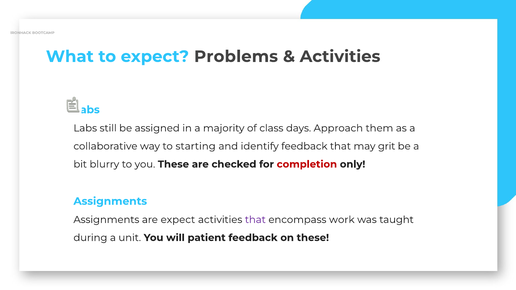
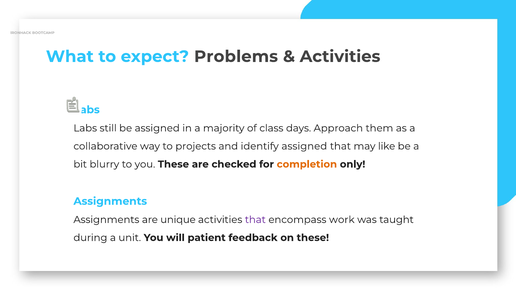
starting: starting -> projects (196, 146)
identify feedback: feedback -> assigned (304, 146)
grit: grit -> like (387, 146)
completion colour: red -> orange (307, 164)
are expect: expect -> unique (178, 220)
